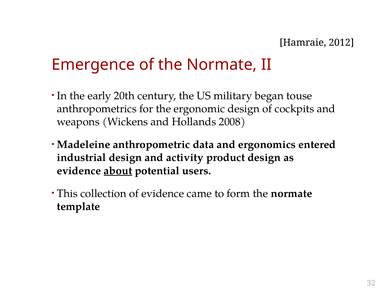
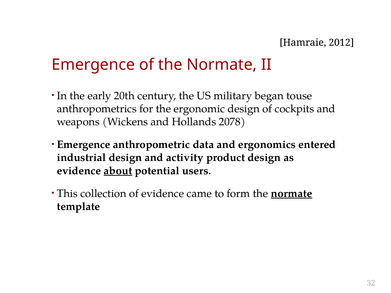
2008: 2008 -> 2078 (232, 122)
Madeleine: Madeleine -> Emergence (84, 145)
normate underline: none -> present (292, 194)
